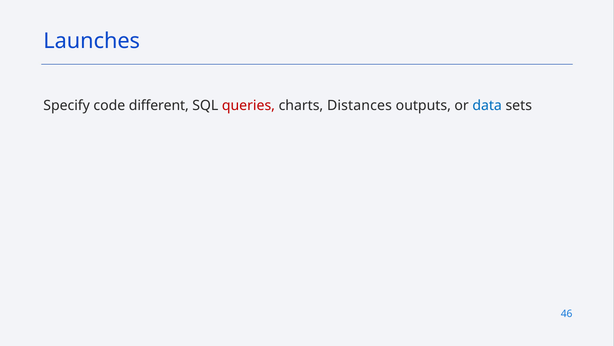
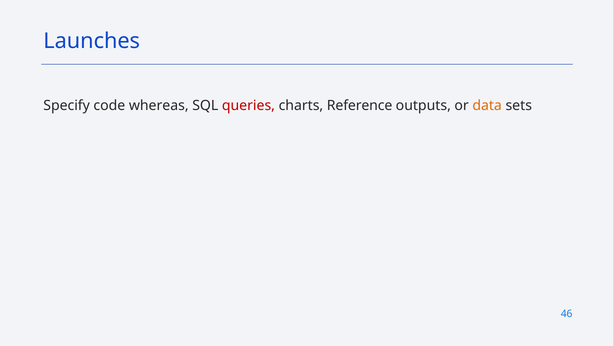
different: different -> whereas (159, 105)
Distances: Distances -> Reference (360, 105)
data colour: blue -> orange (487, 105)
